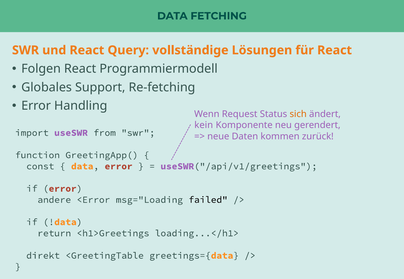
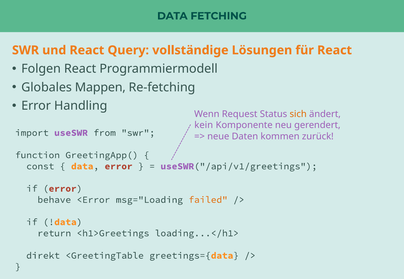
Support: Support -> Mappen (100, 88)
andere: andere -> behave (54, 200)
failed colour: black -> orange (208, 200)
